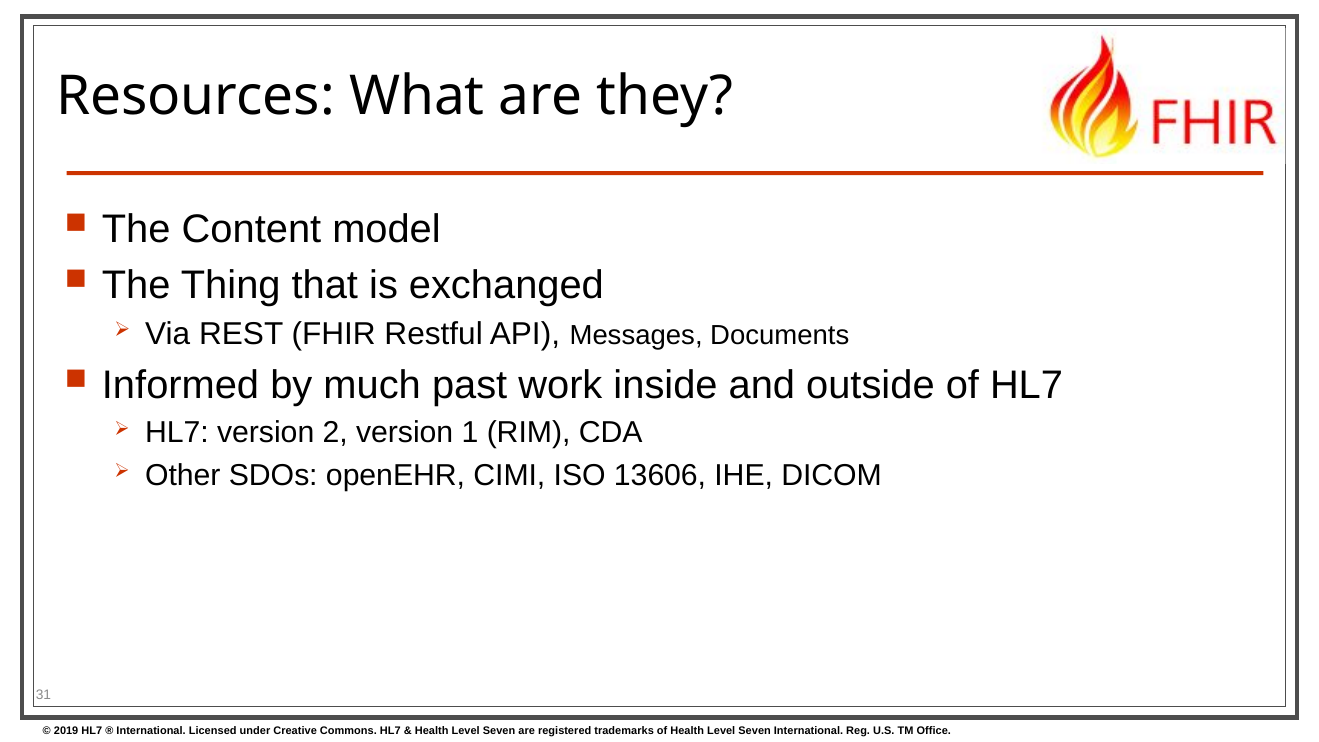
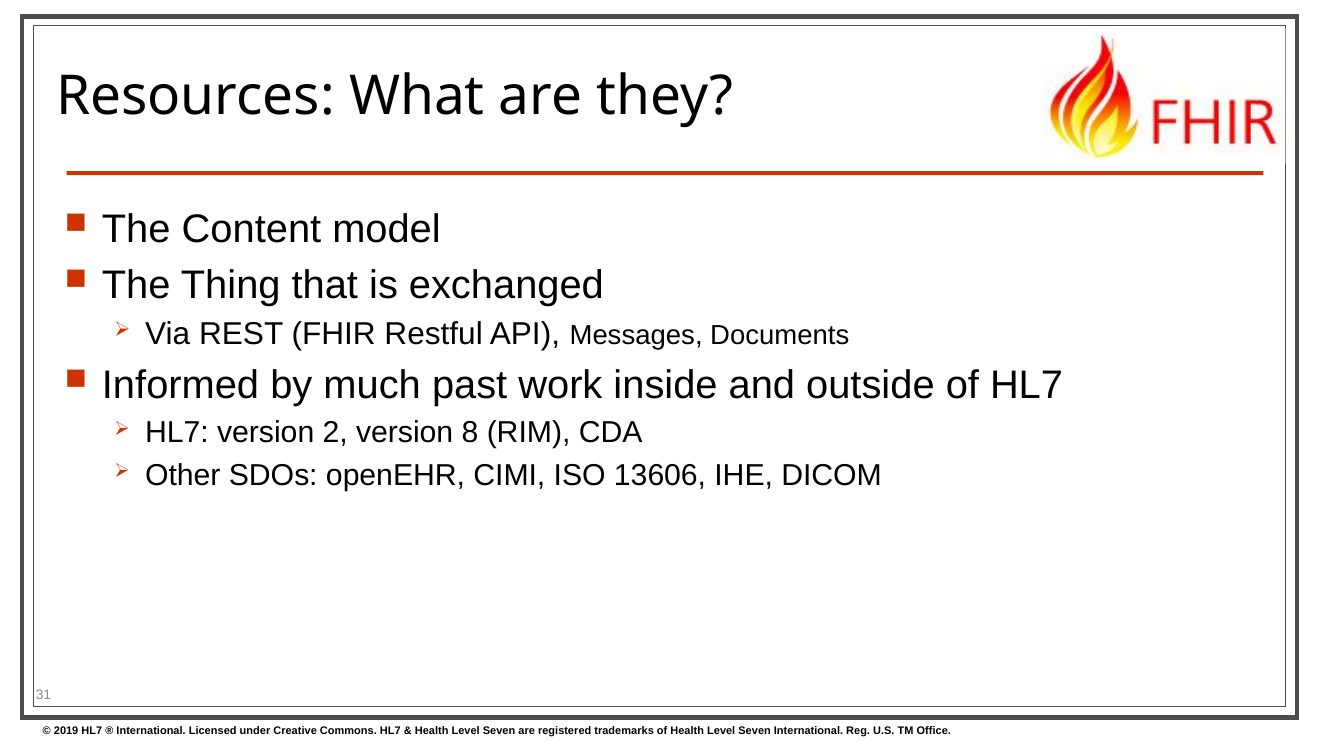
1: 1 -> 8 (470, 433)
